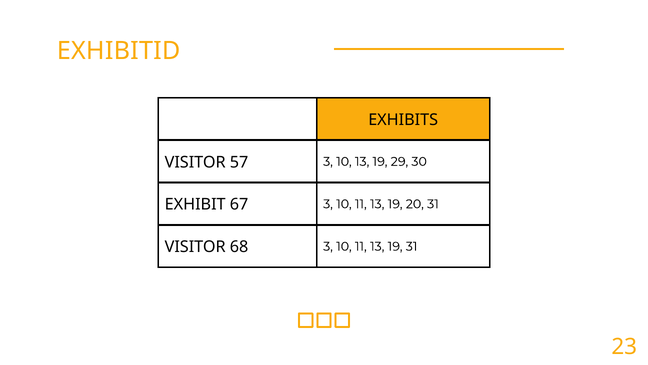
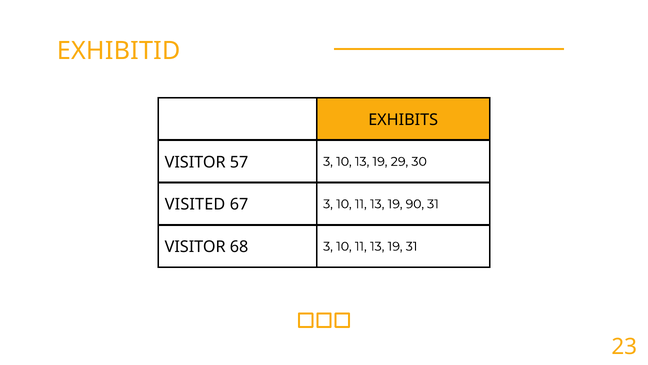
EXHIBIT: EXHIBIT -> VISITED (195, 204)
20: 20 -> 90 (415, 204)
